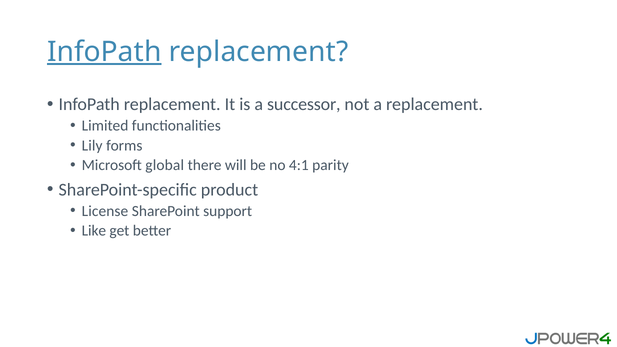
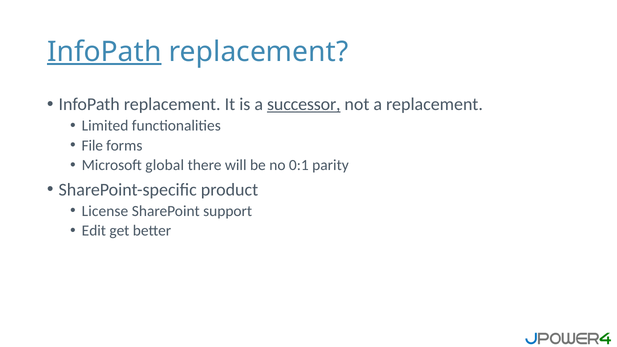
successor underline: none -> present (304, 104)
Lily: Lily -> File (92, 145)
4:1: 4:1 -> 0:1 (299, 165)
Like: Like -> Edit (94, 231)
